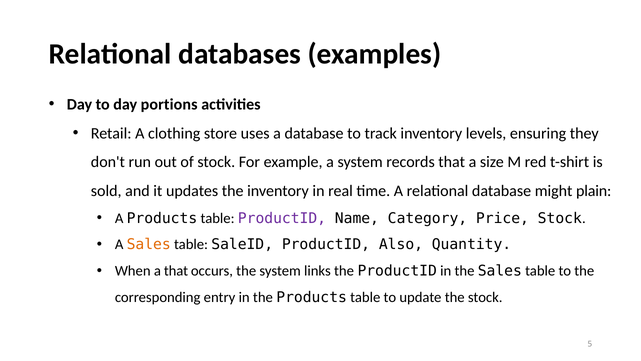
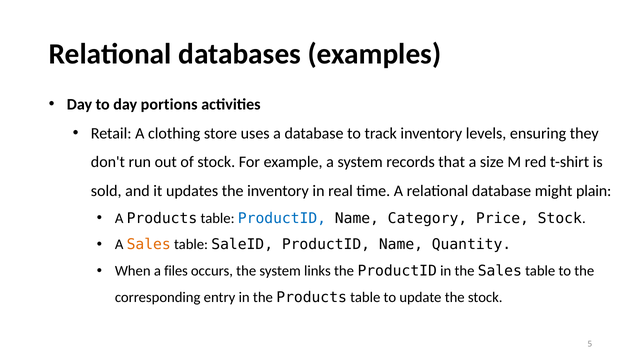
ProductID colour: purple -> blue (282, 218)
SaleID ProductID Also: Also -> Name (401, 244)
a that: that -> files (176, 271)
